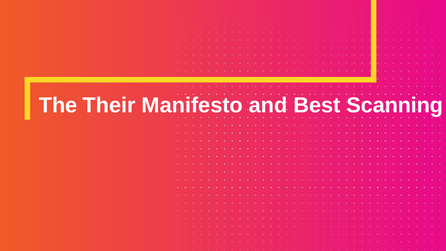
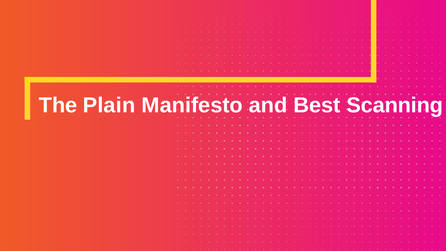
Their: Their -> Plain (109, 105)
